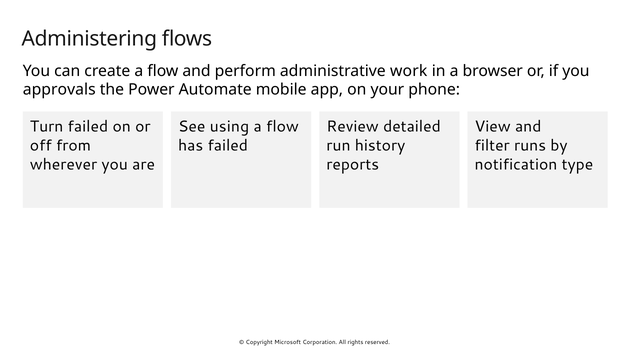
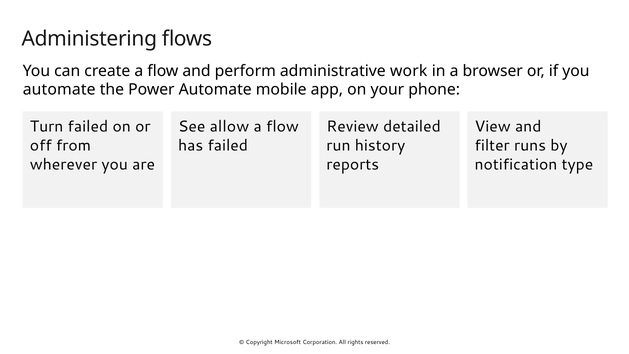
approvals: approvals -> automate (59, 90)
using: using -> allow (229, 127)
